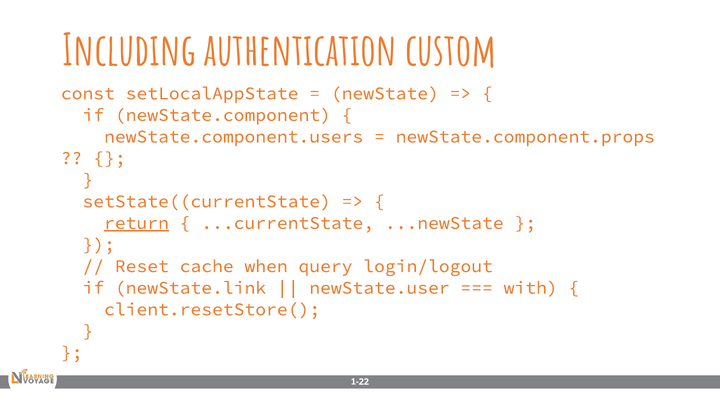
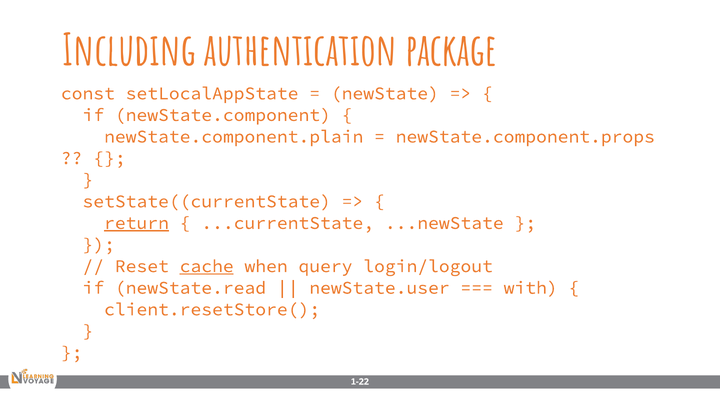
custom: custom -> package (451, 51)
newState.component.users: newState.component.users -> newState.component.plain (234, 137)
cache underline: none -> present (207, 266)
newState.link: newState.link -> newState.read (190, 288)
